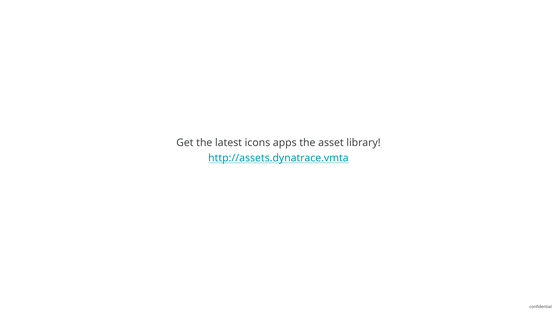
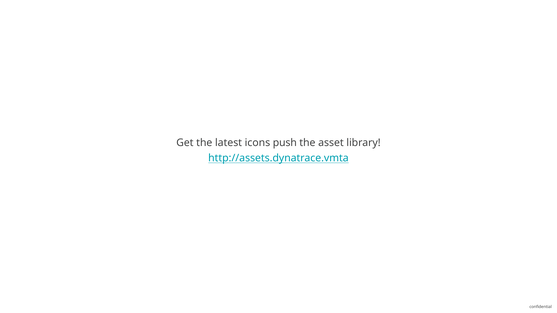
apps: apps -> push (285, 143)
